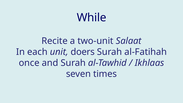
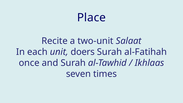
While: While -> Place (91, 18)
